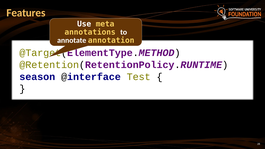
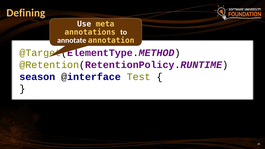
Features: Features -> Defining (26, 13)
